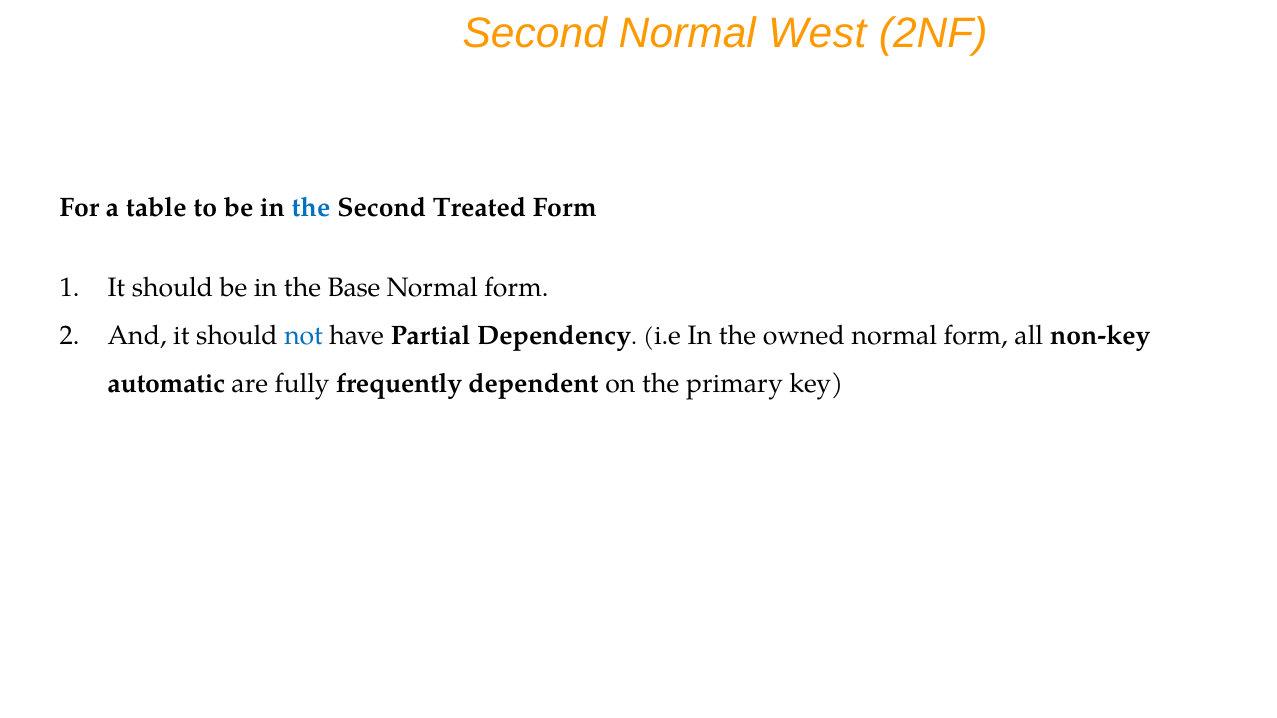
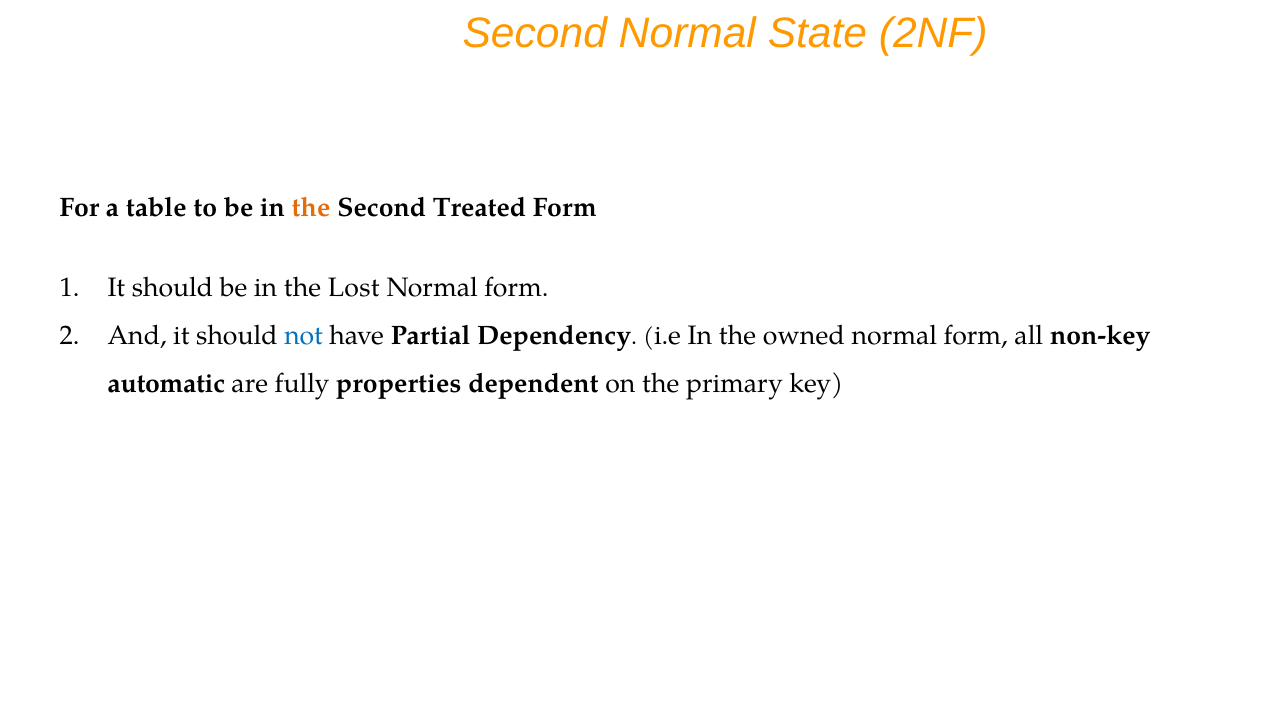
West: West -> State (817, 33)
the colour: blue -> orange (311, 208)
Base: Base -> Lost (354, 288)
frequently: frequently -> properties (399, 384)
